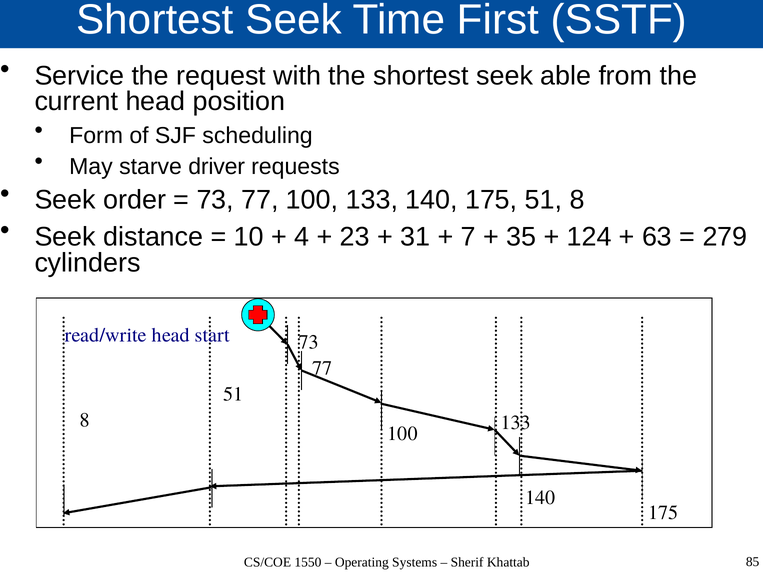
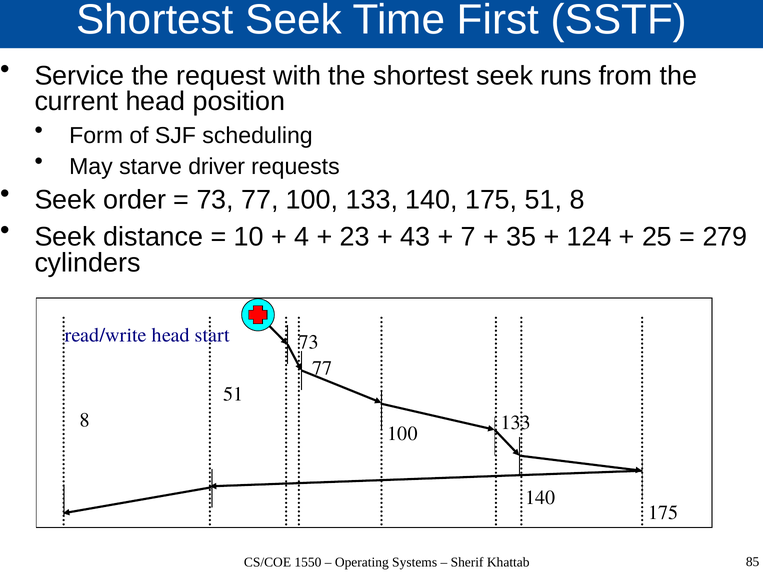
able: able -> runs (566, 76)
31: 31 -> 43 (415, 237)
63: 63 -> 25 (657, 237)
